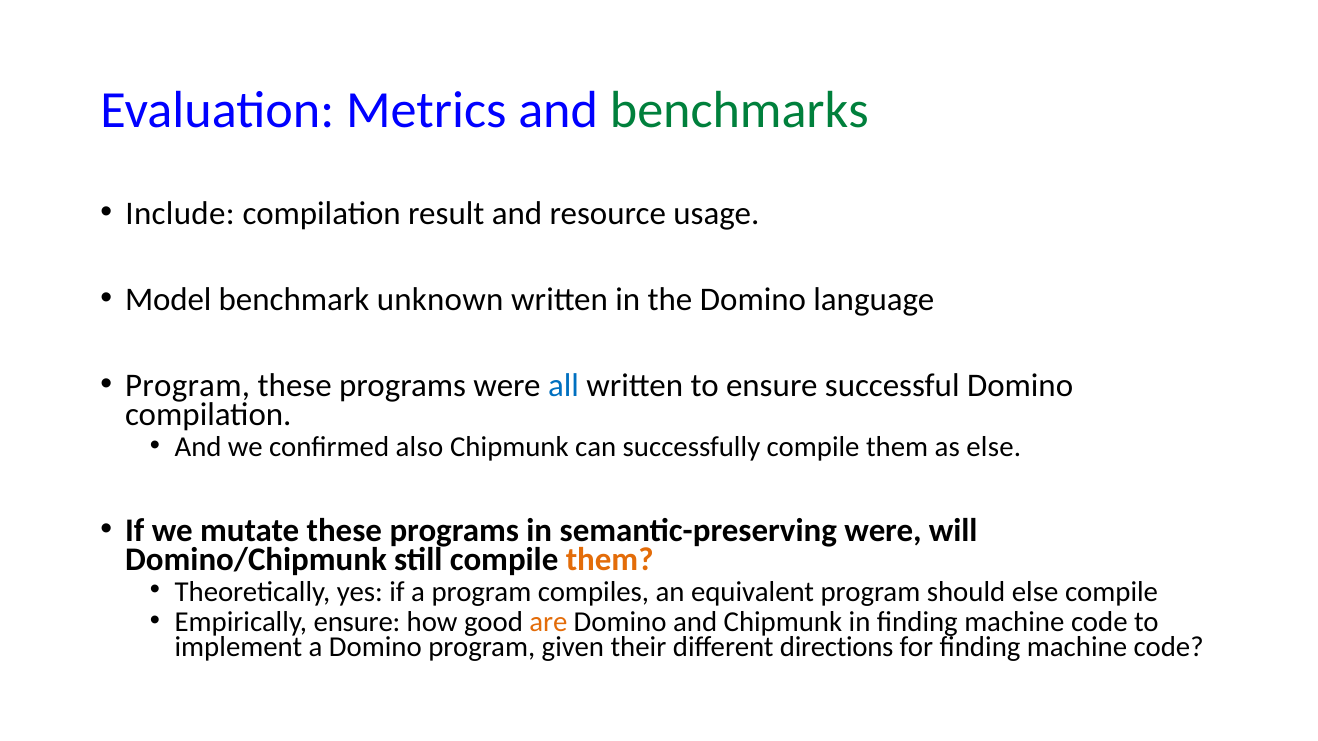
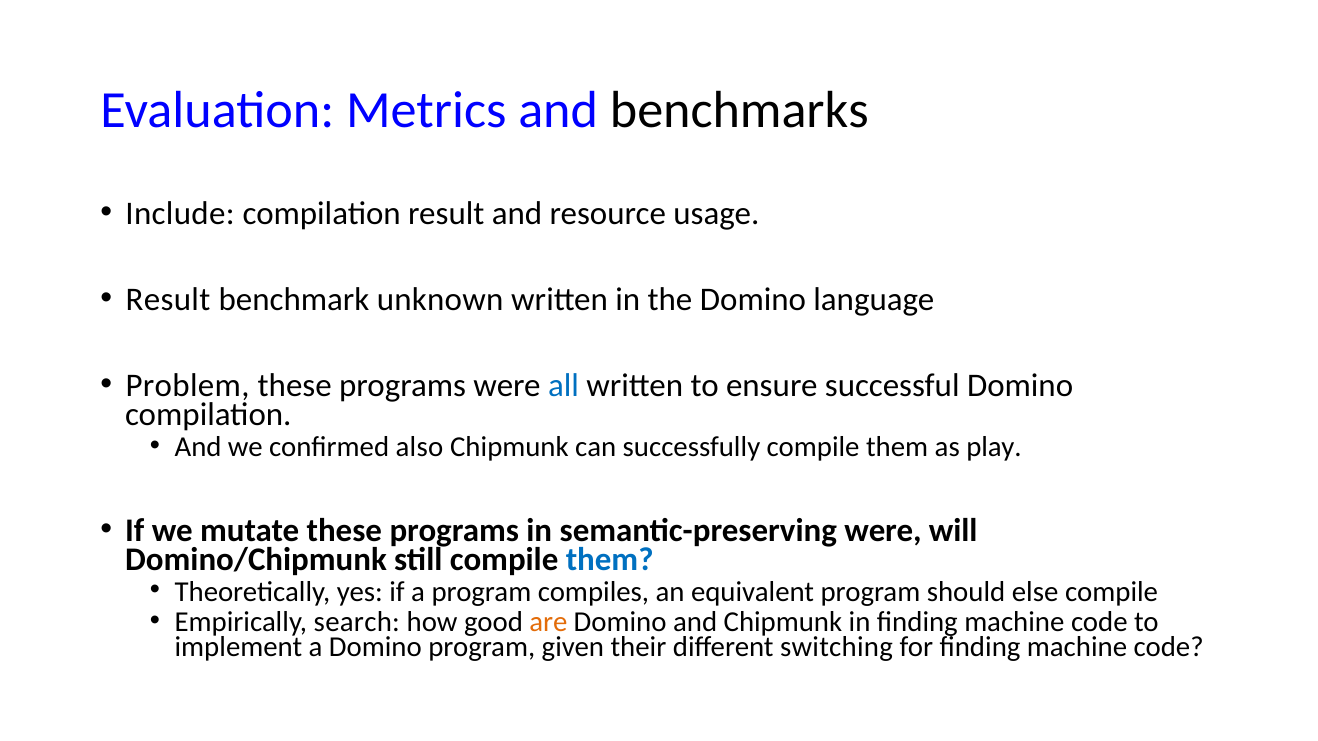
benchmarks colour: green -> black (739, 111)
Model: Model -> Result (168, 300)
Program: Program -> Problem (188, 386)
as else: else -> play (994, 447)
them colour: orange -> blue (610, 560)
Empirically ensure: ensure -> search (357, 622)
directions: directions -> switching (836, 647)
